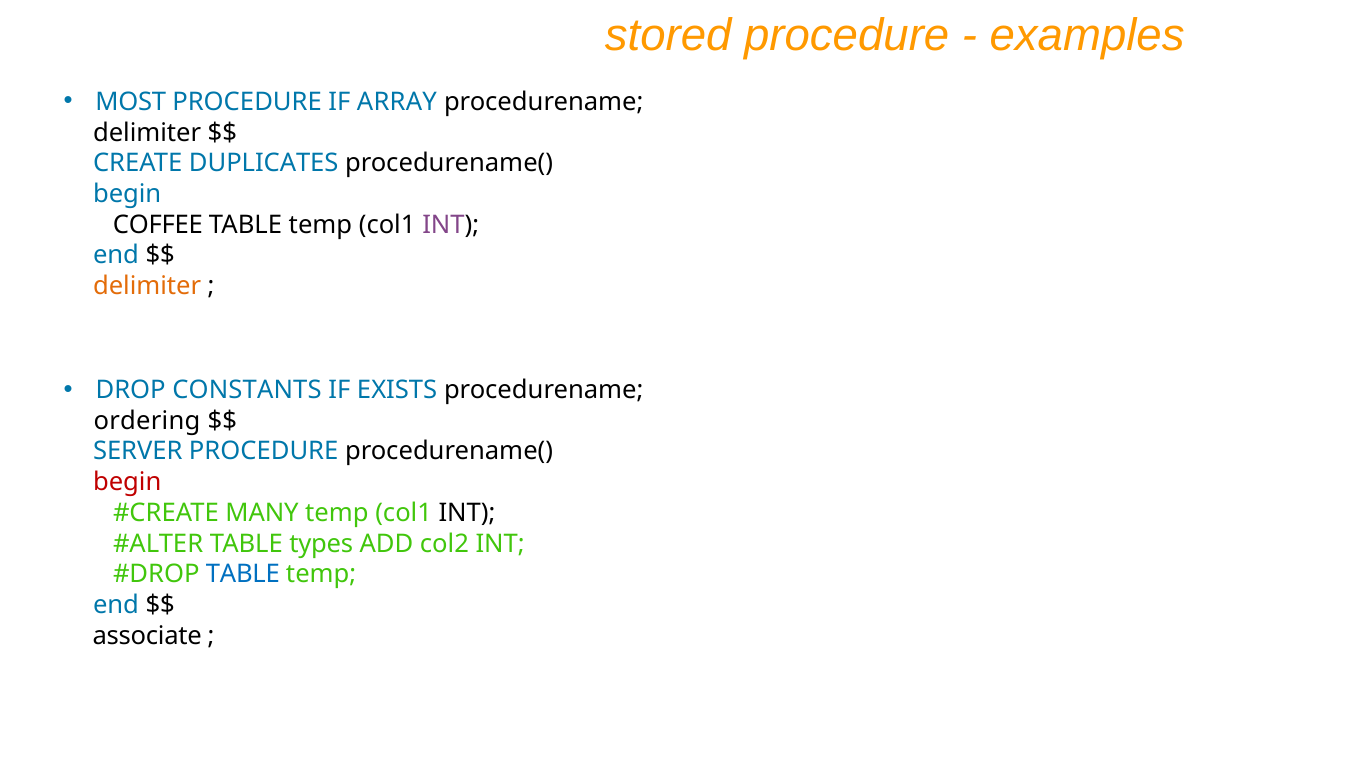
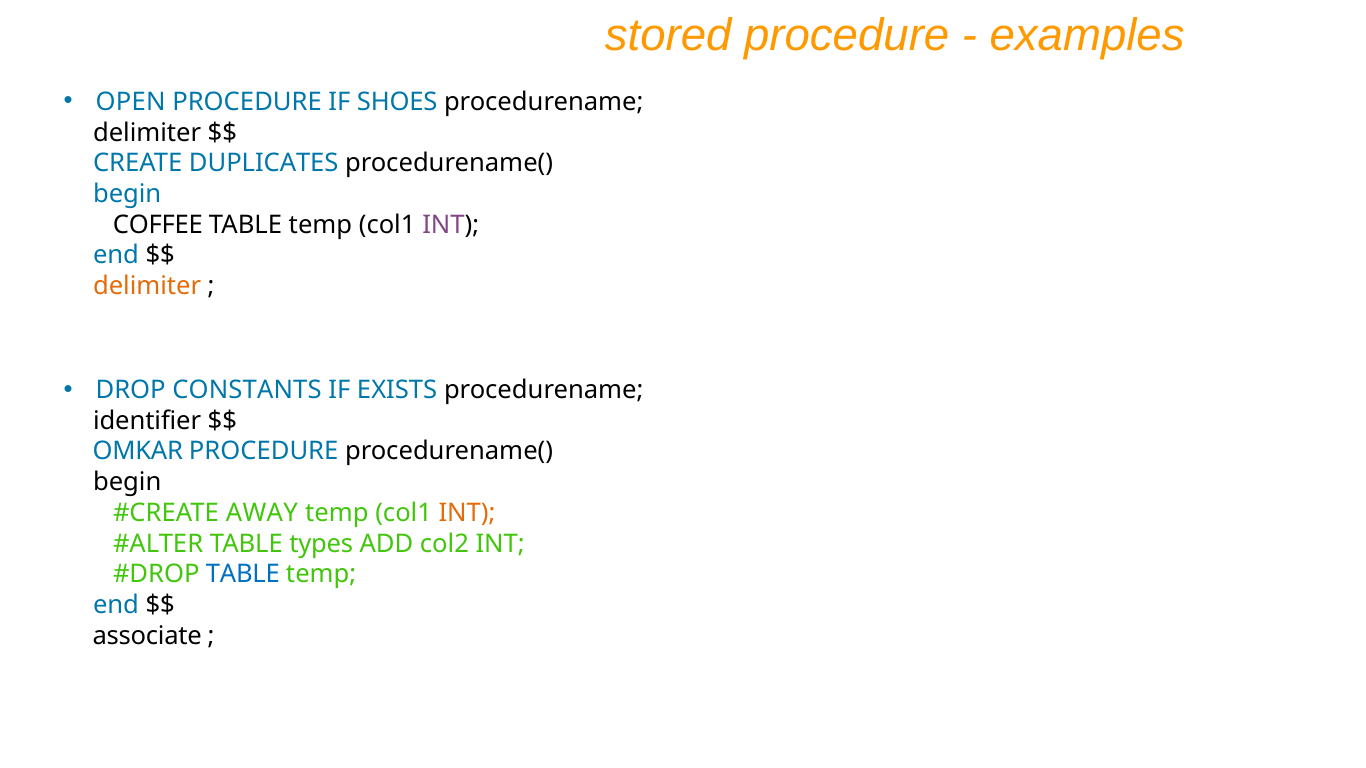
MOST: MOST -> OPEN (131, 102)
ARRAY: ARRAY -> SHOES (397, 102)
ordering: ordering -> identifier (147, 421)
SERVER: SERVER -> OMKAR (138, 452)
begin colour: red -> black (127, 482)
MANY: MANY -> AWAY (262, 513)
INT colour: black -> orange (467, 513)
